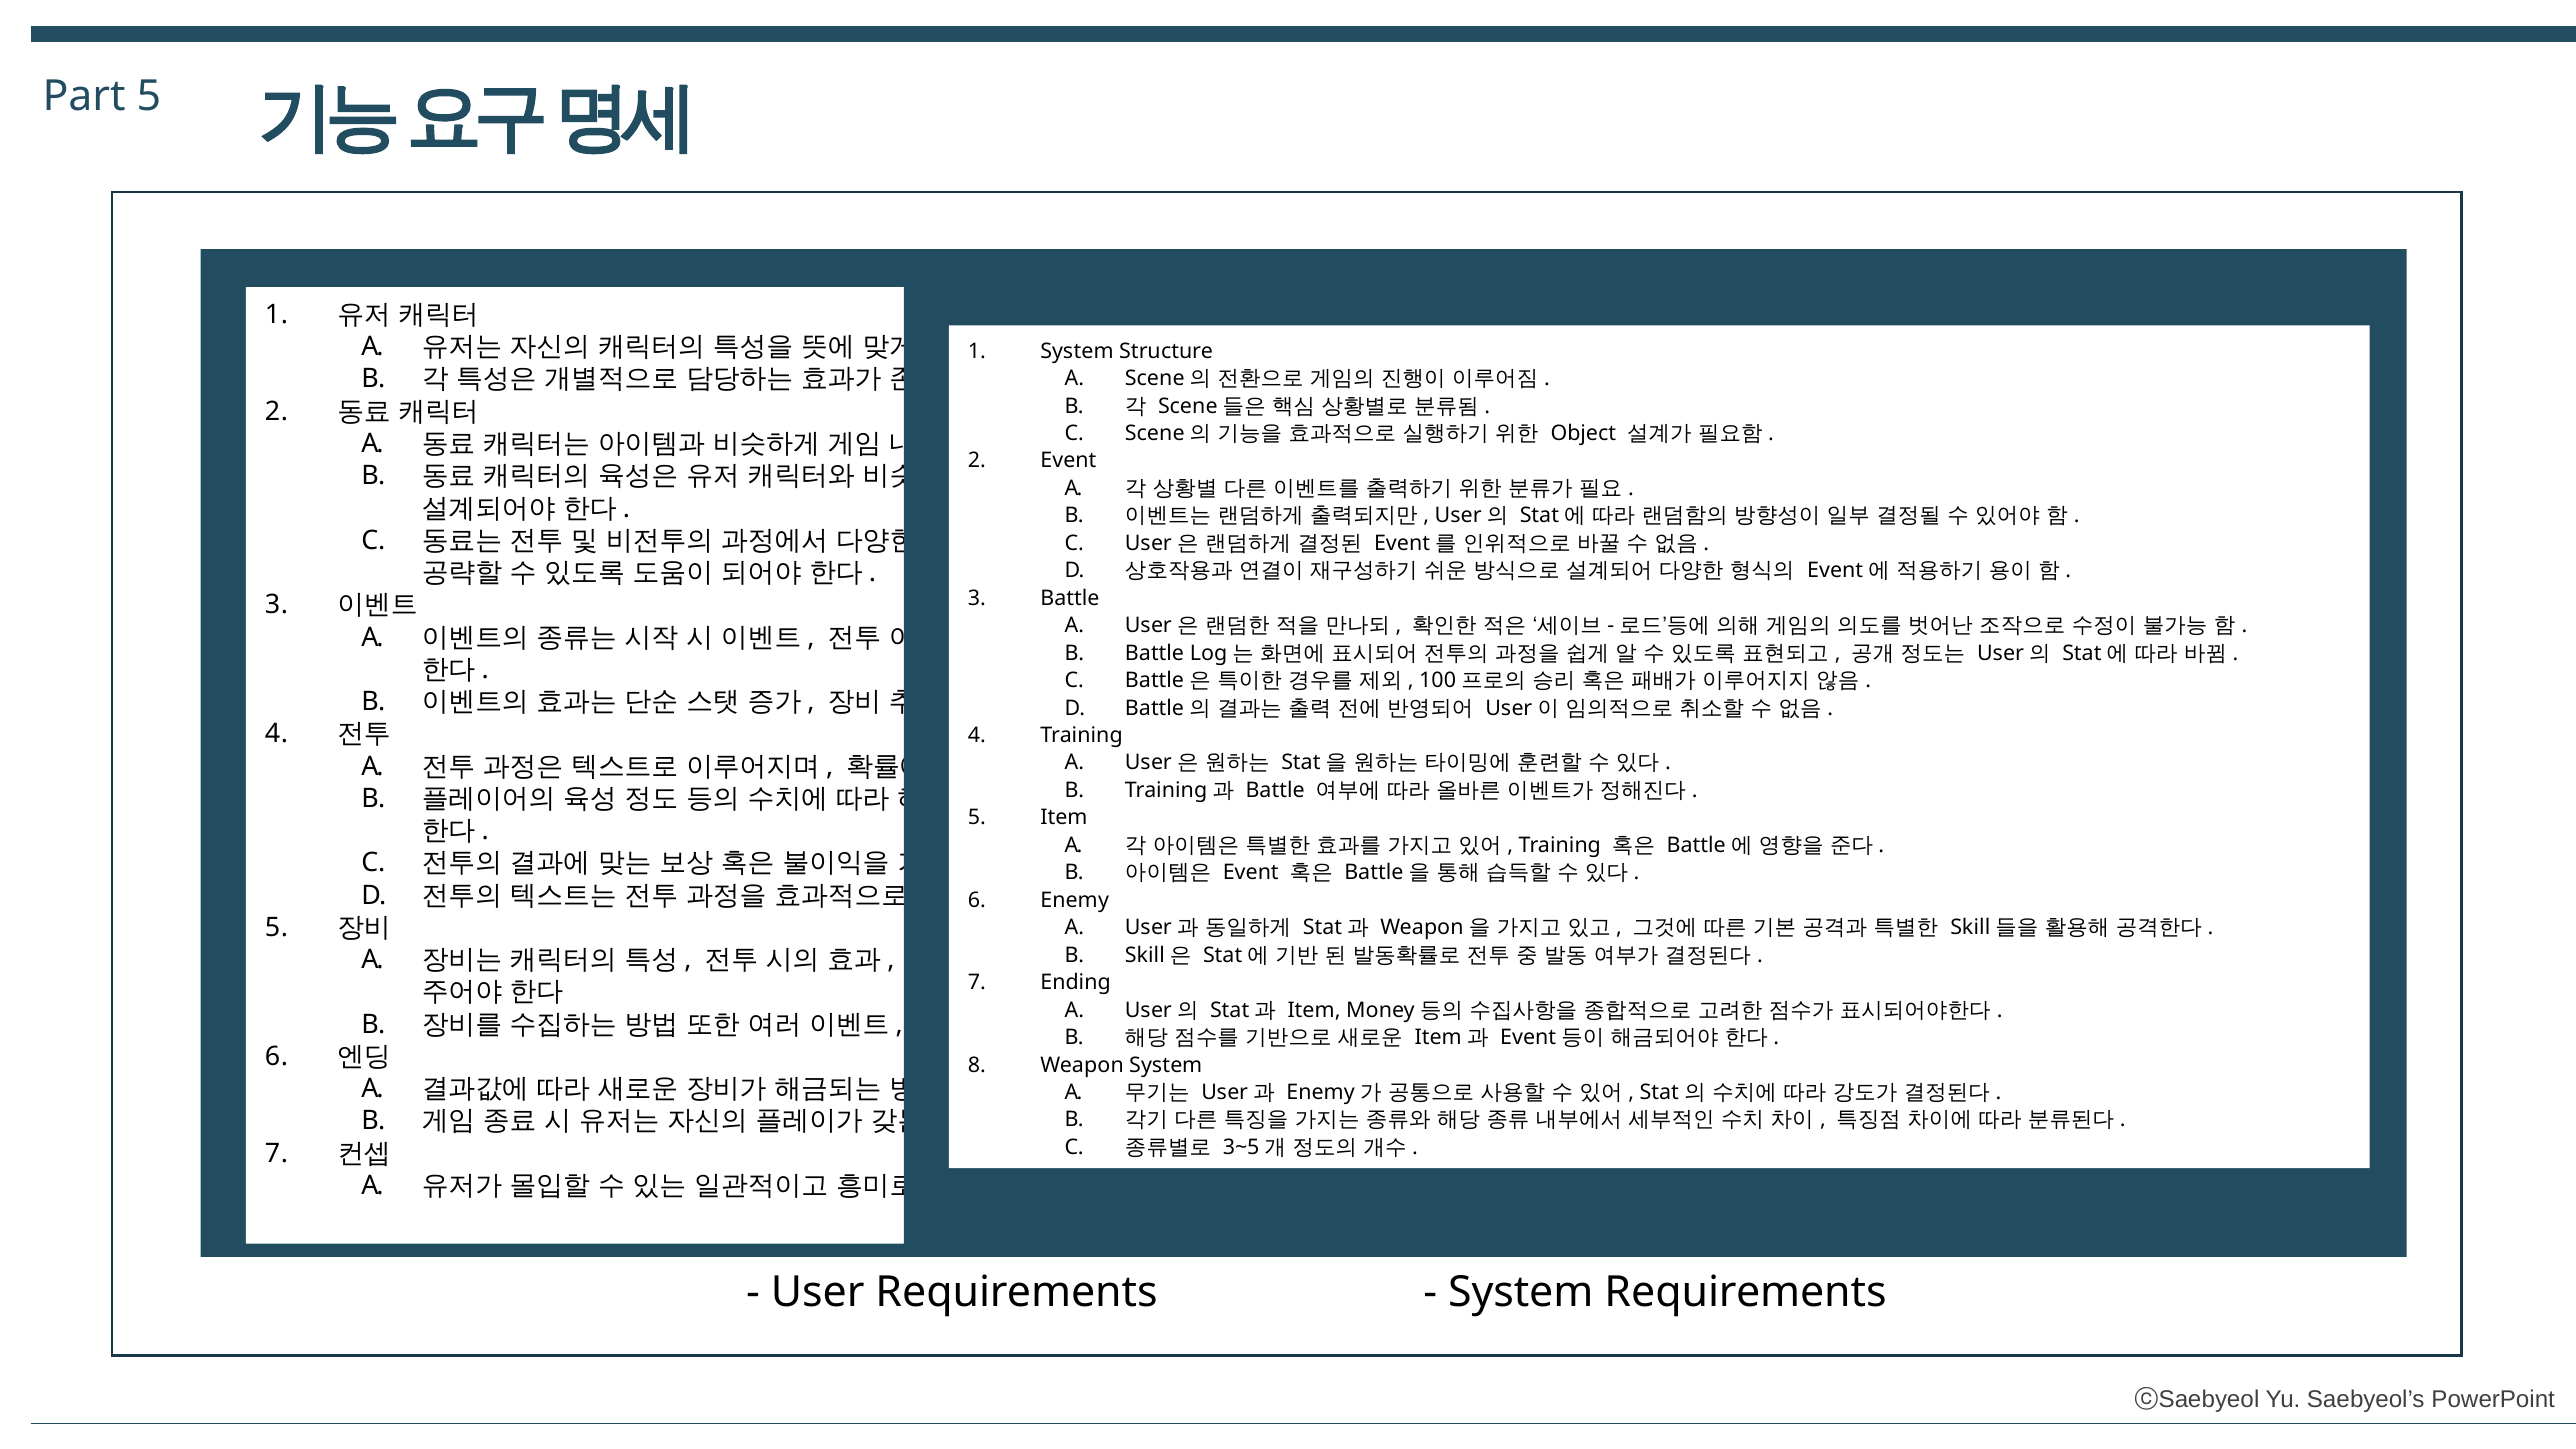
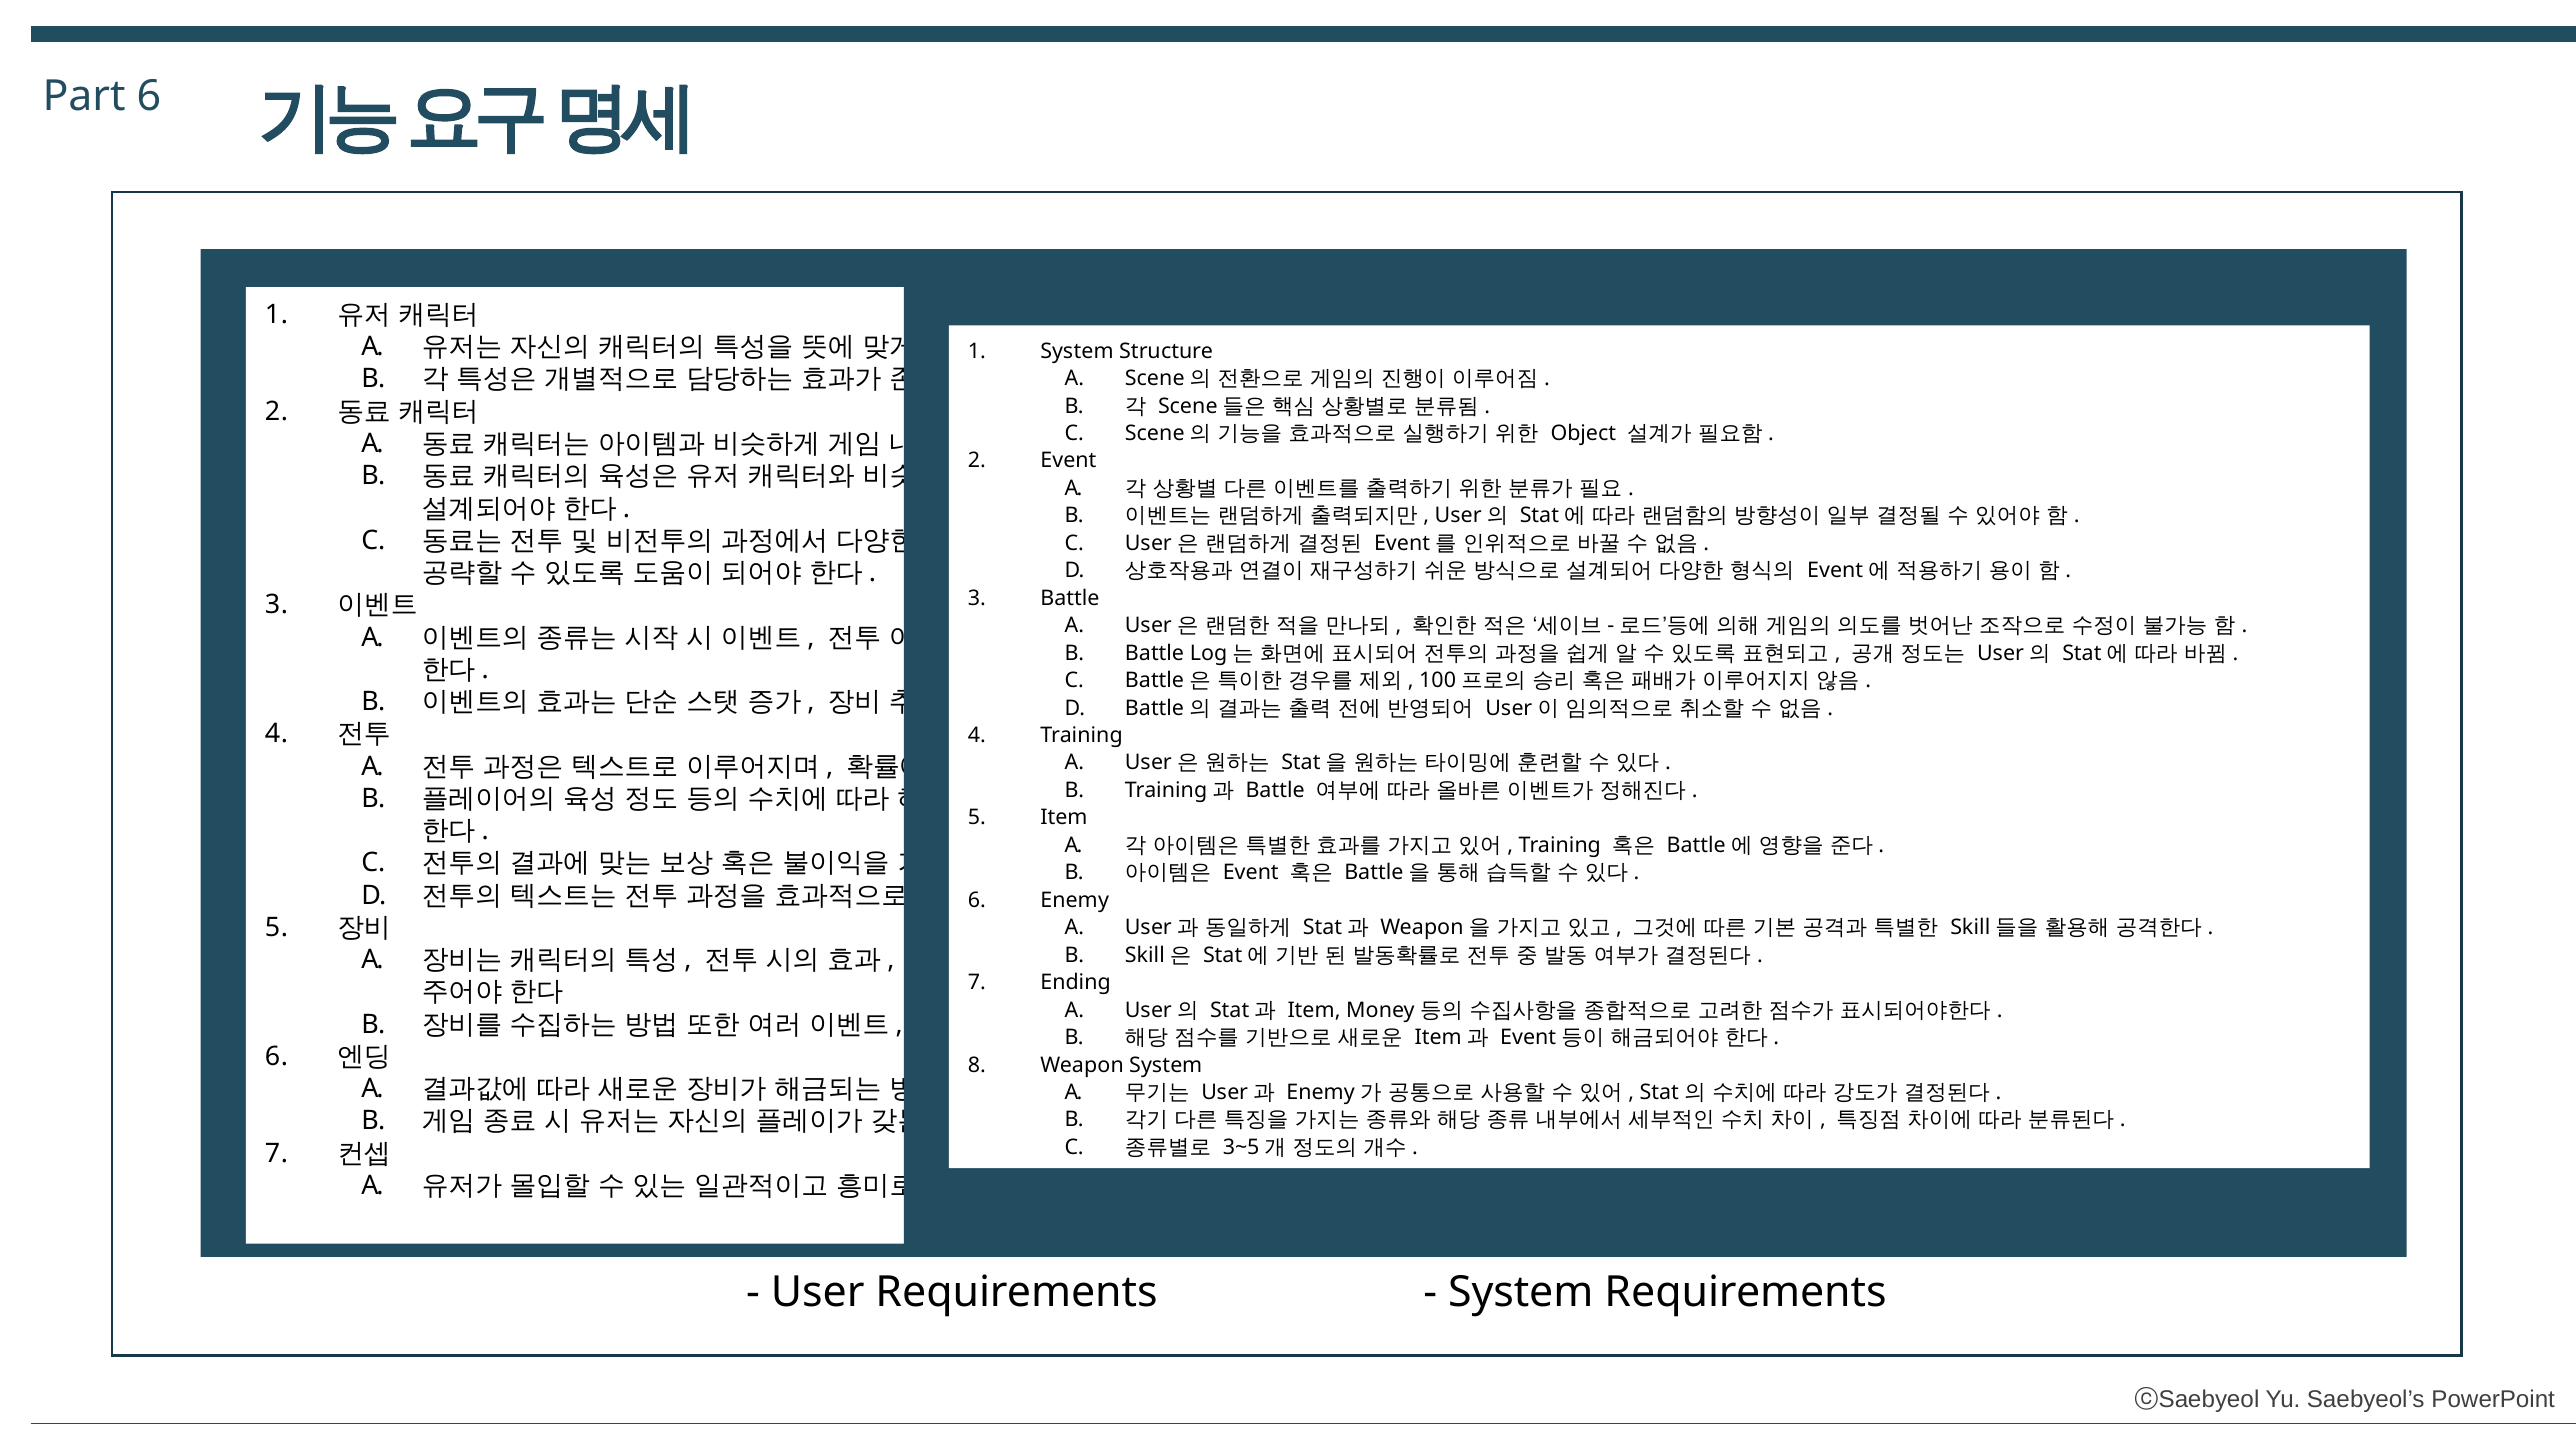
Part 5: 5 -> 6 (149, 96)
